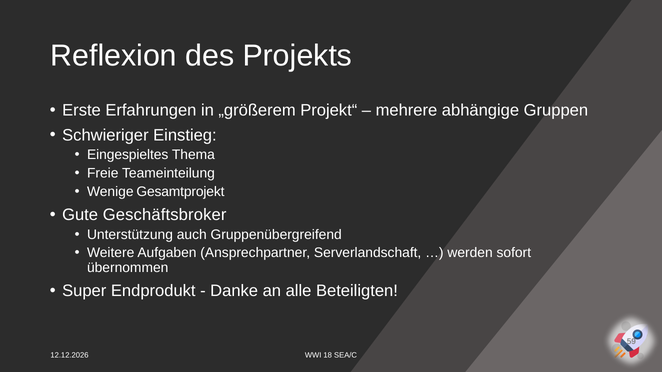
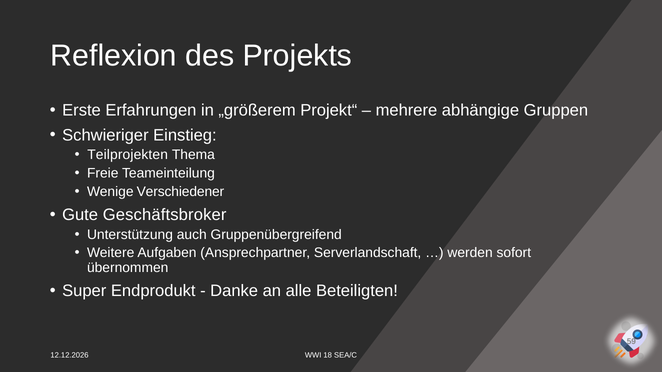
Eingespieltes: Eingespieltes -> Teilprojekten (128, 155)
Gesamtprojekt: Gesamtprojekt -> Verschiedener (180, 192)
